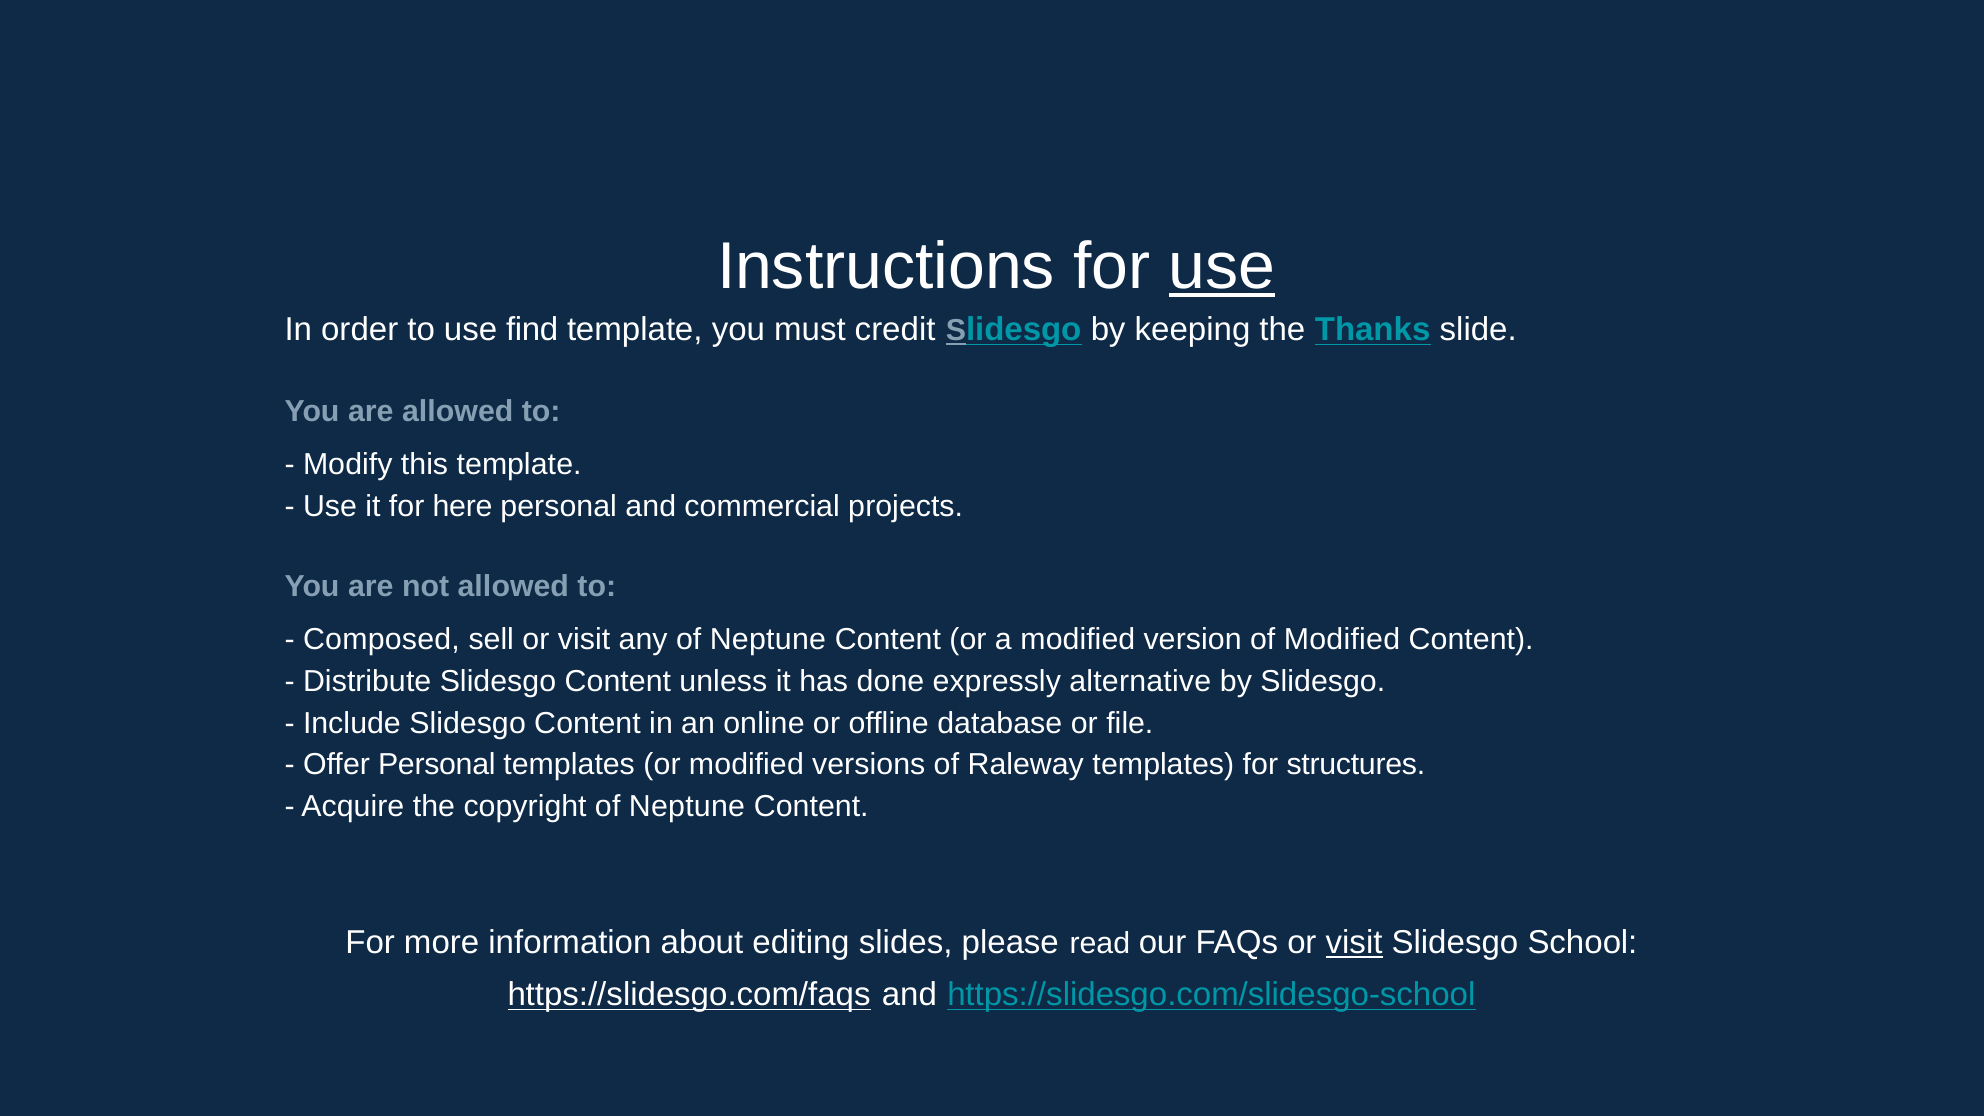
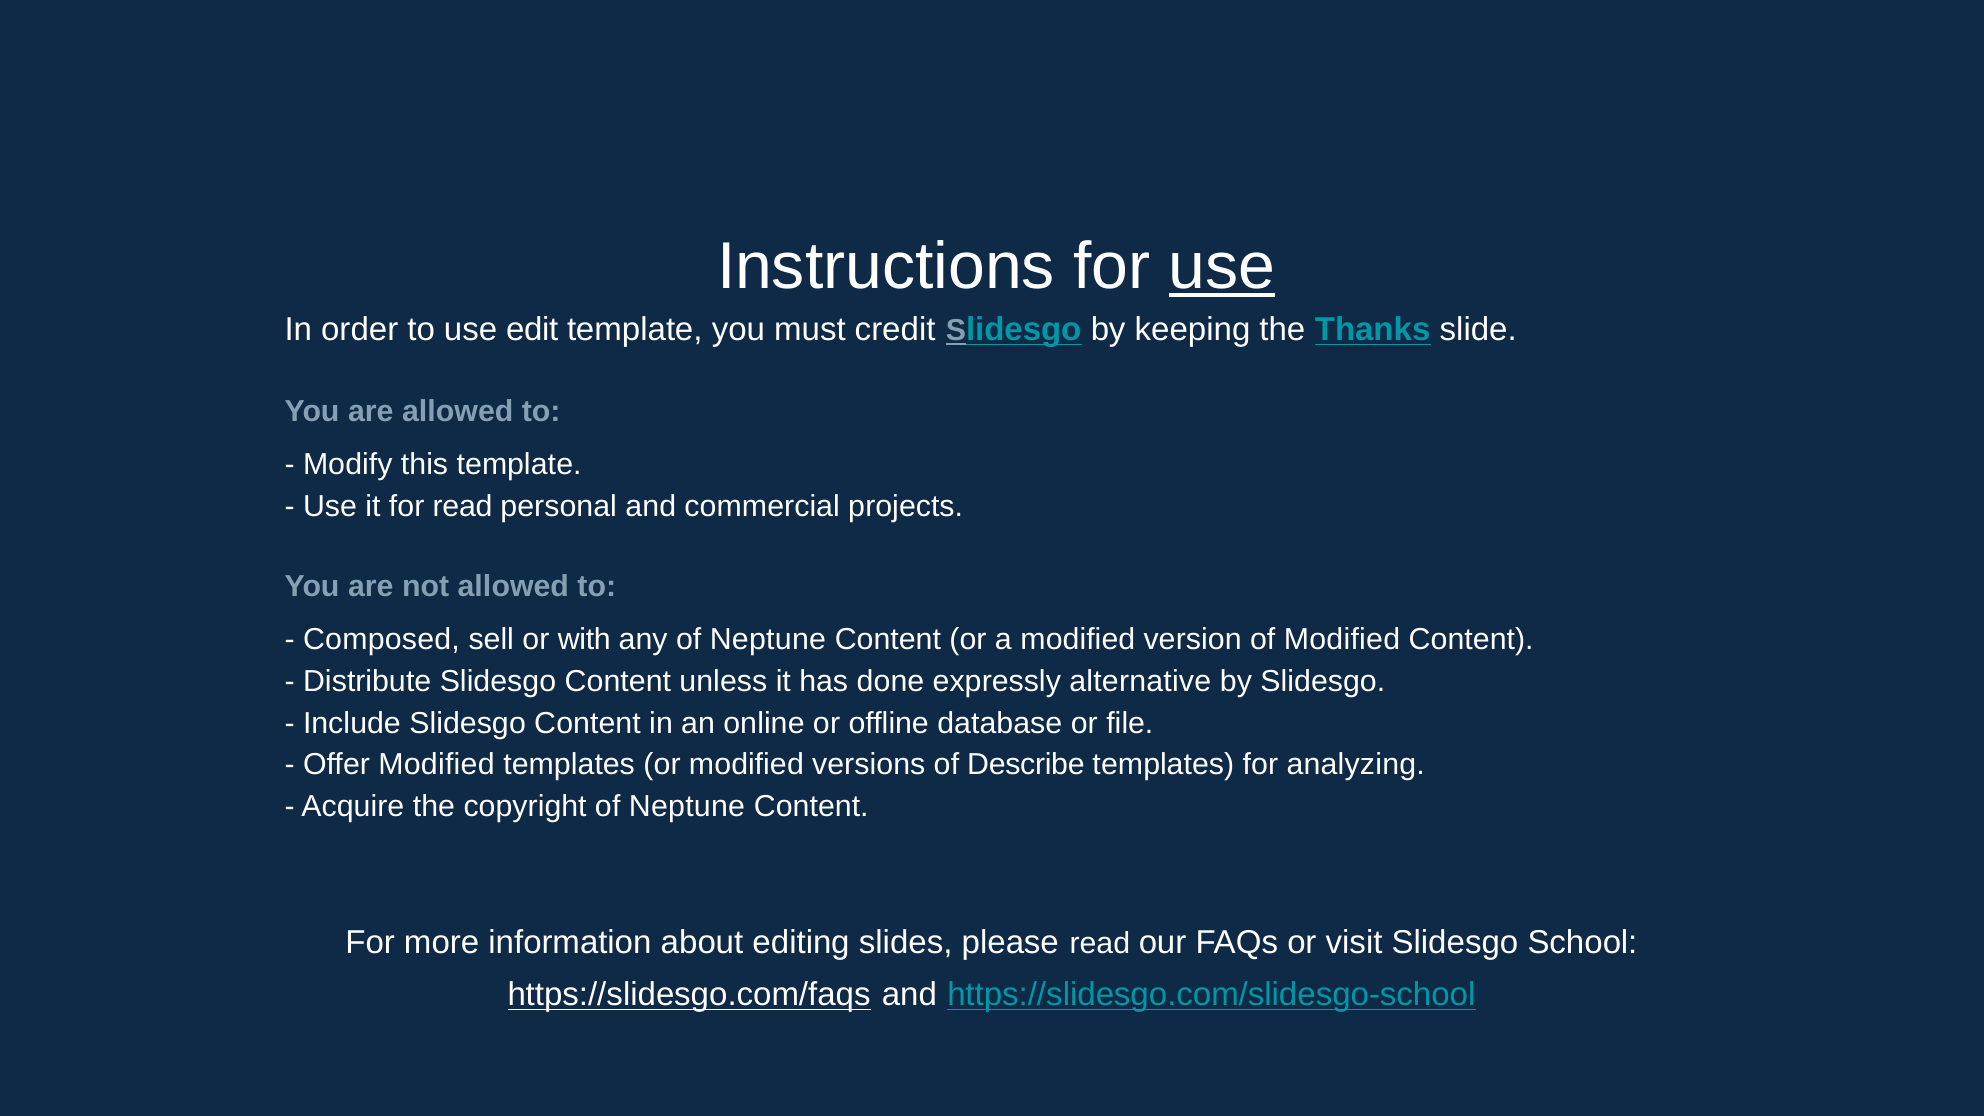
find: find -> edit (532, 330)
for here: here -> read (463, 506)
sell or visit: visit -> with (584, 640)
Offer Personal: Personal -> Modified (437, 765)
Raleway: Raleway -> Describe (1026, 765)
structures: structures -> analyzing (1356, 765)
visit underline: present -> none (1354, 943)
